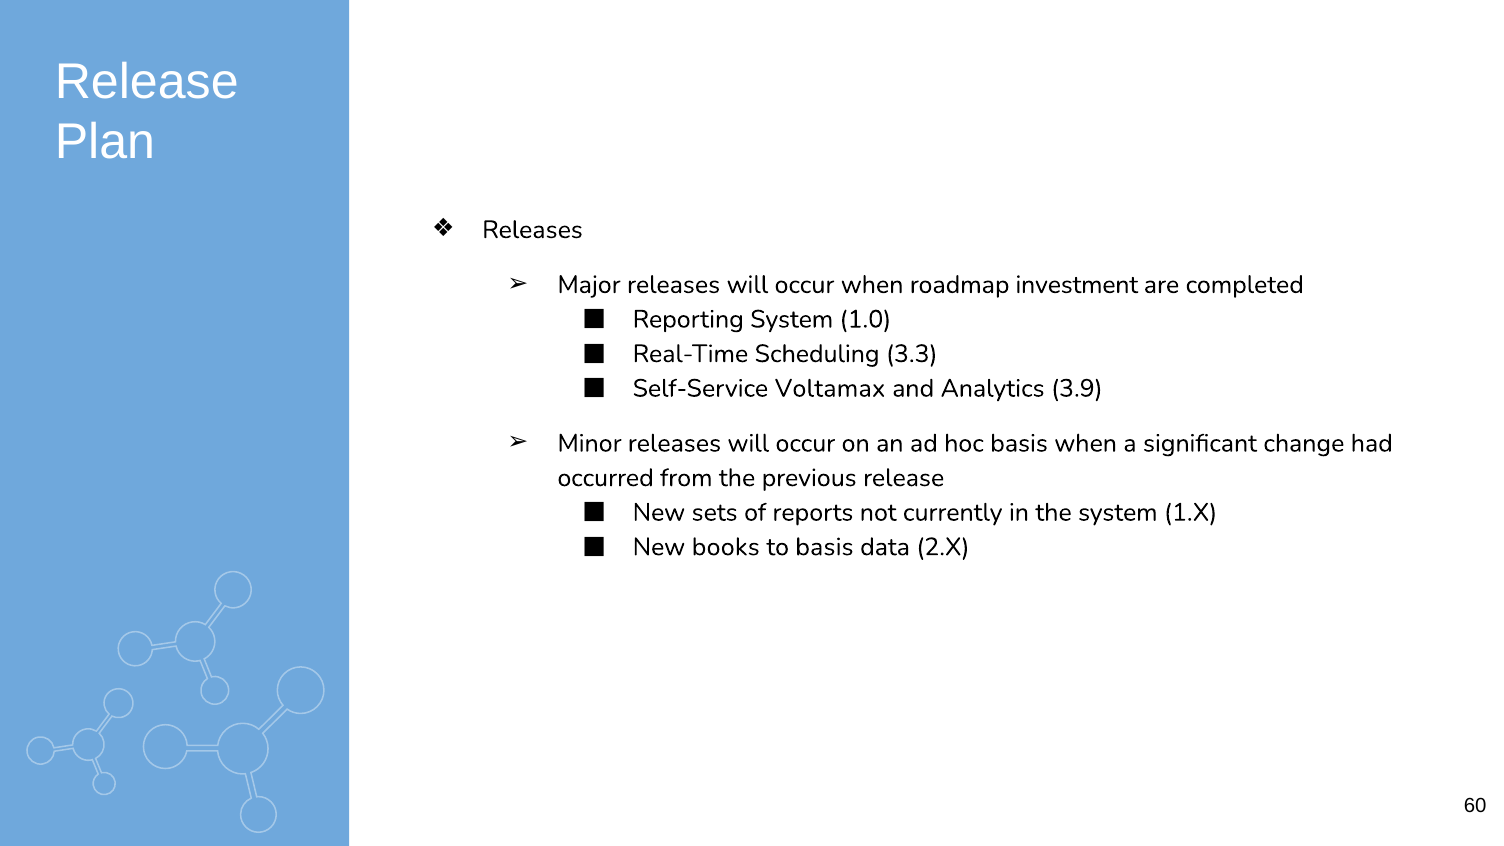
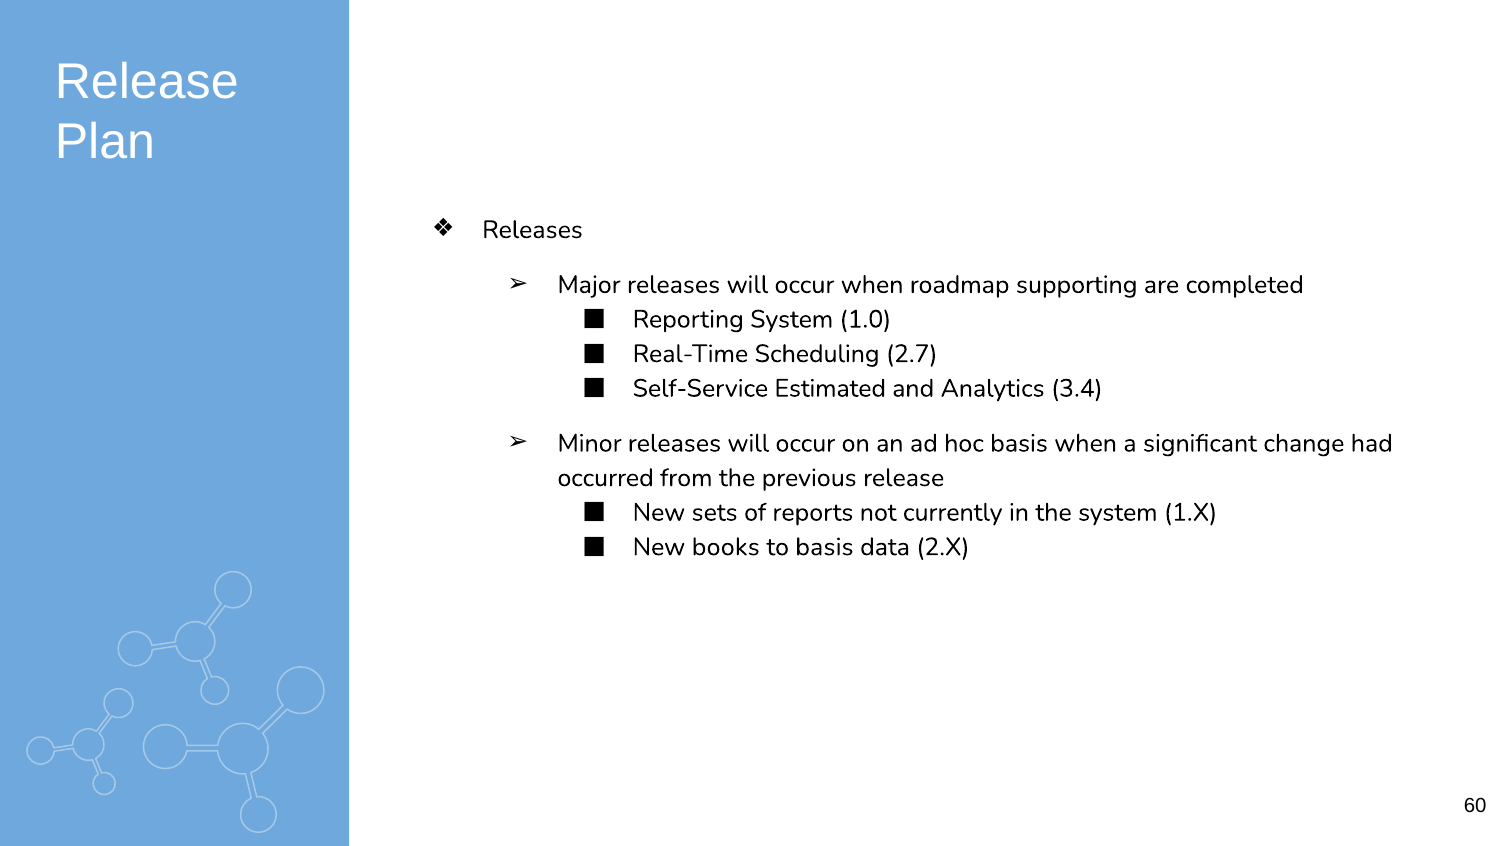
investment: investment -> supporting (1077, 285)
3.3: 3.3 -> 2.7 (912, 354)
Voltamax: Voltamax -> Estimated (830, 388)
3.9: 3.9 -> 3.4 (1077, 388)
